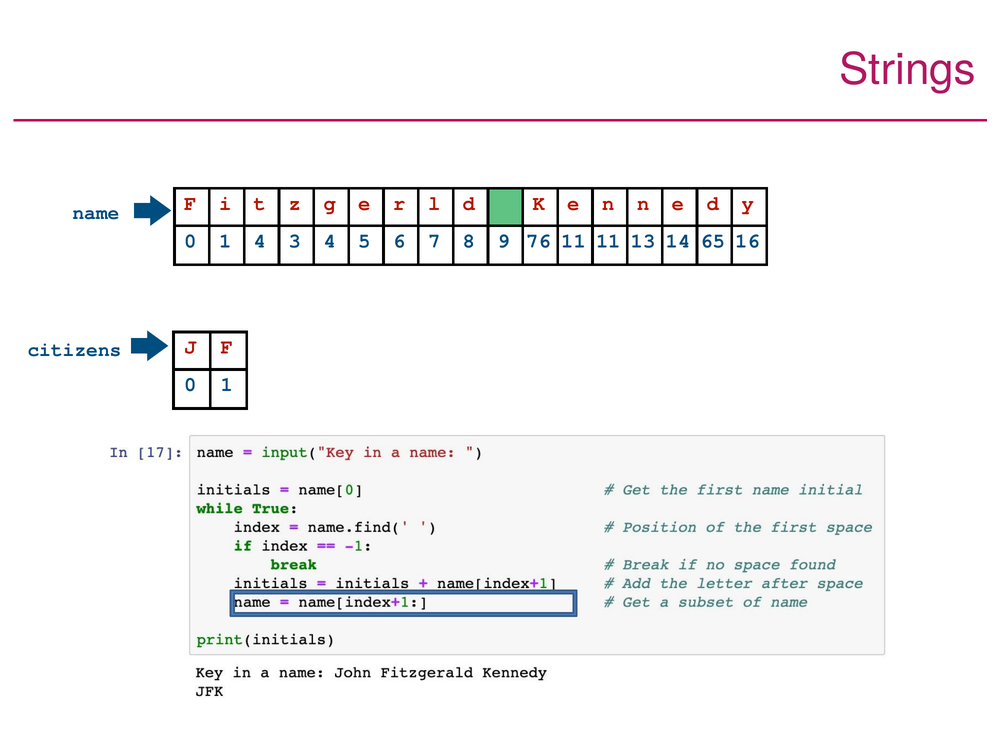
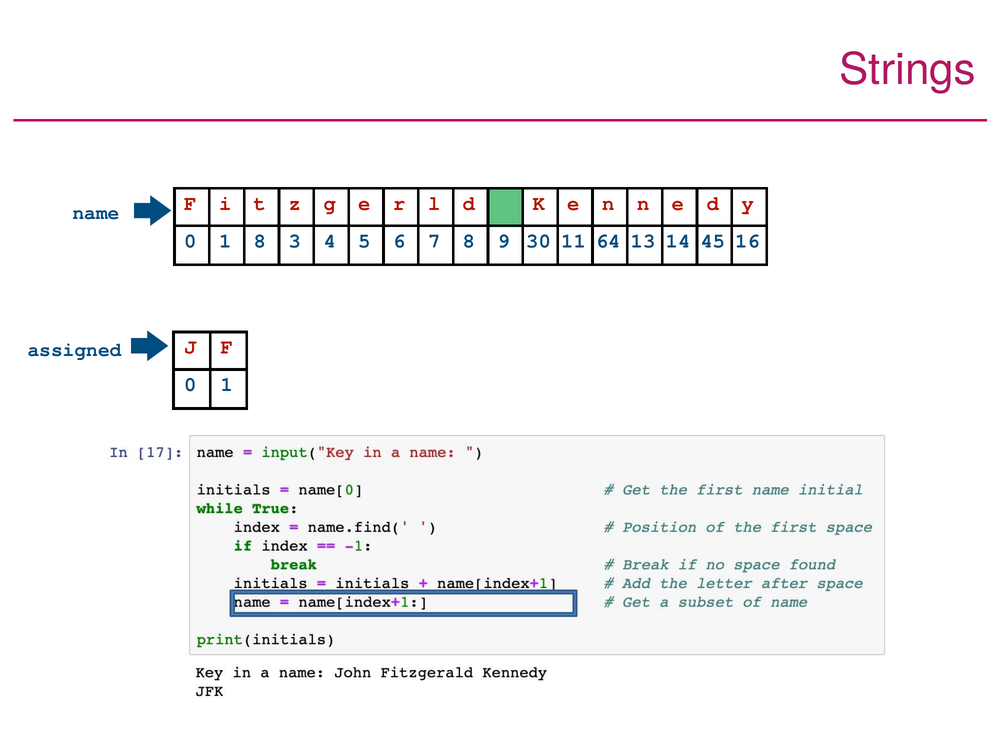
1 4: 4 -> 8 (260, 241)
76: 76 -> 30 (539, 241)
11 11: 11 -> 64 (608, 241)
65: 65 -> 45 (713, 241)
citizens: citizens -> assigned (75, 350)
